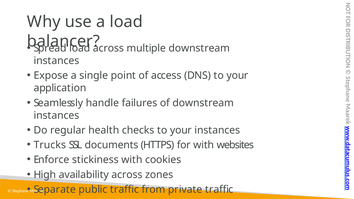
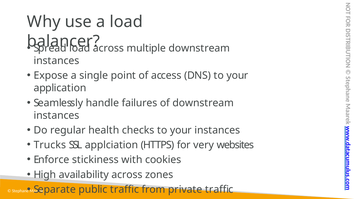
documents: documents -> applciation (111, 145)
for with: with -> very (204, 145)
